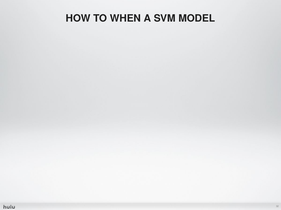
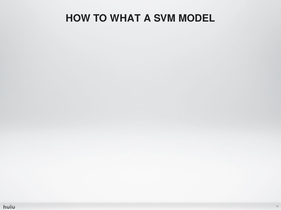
WHEN: WHEN -> WHAT (125, 18)
